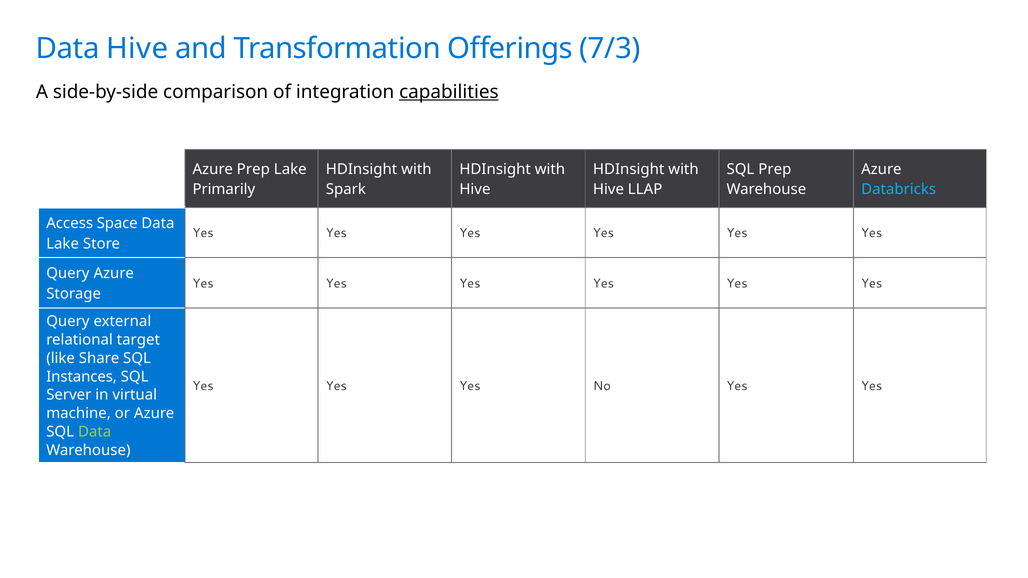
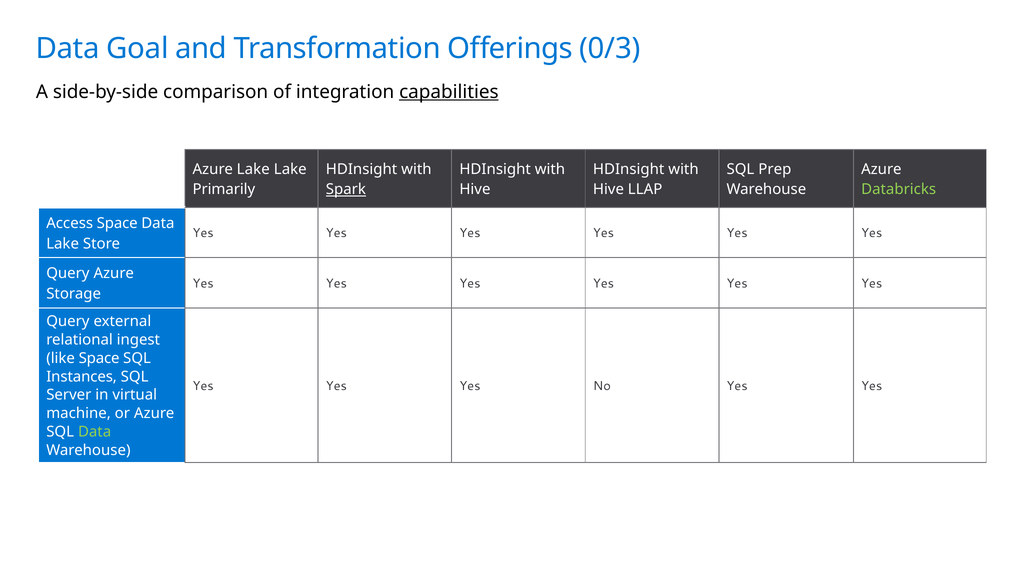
Data Hive: Hive -> Goal (138, 48)
7/3: 7/3 -> 0/3 (610, 48)
Azure Prep: Prep -> Lake (253, 169)
Spark underline: none -> present (346, 190)
Databricks colour: light blue -> light green (899, 190)
target: target -> ingest (138, 340)
like Share: Share -> Space (99, 358)
